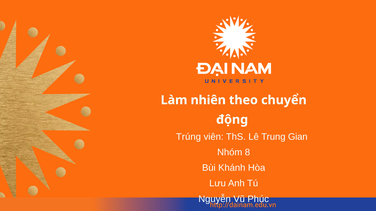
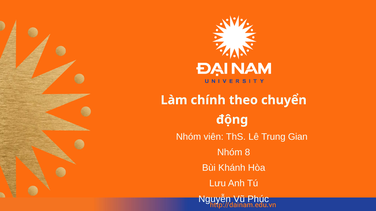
nhiên: nhiên -> chính (208, 100)
Trúng: Trúng -> Nhóm (189, 137)
